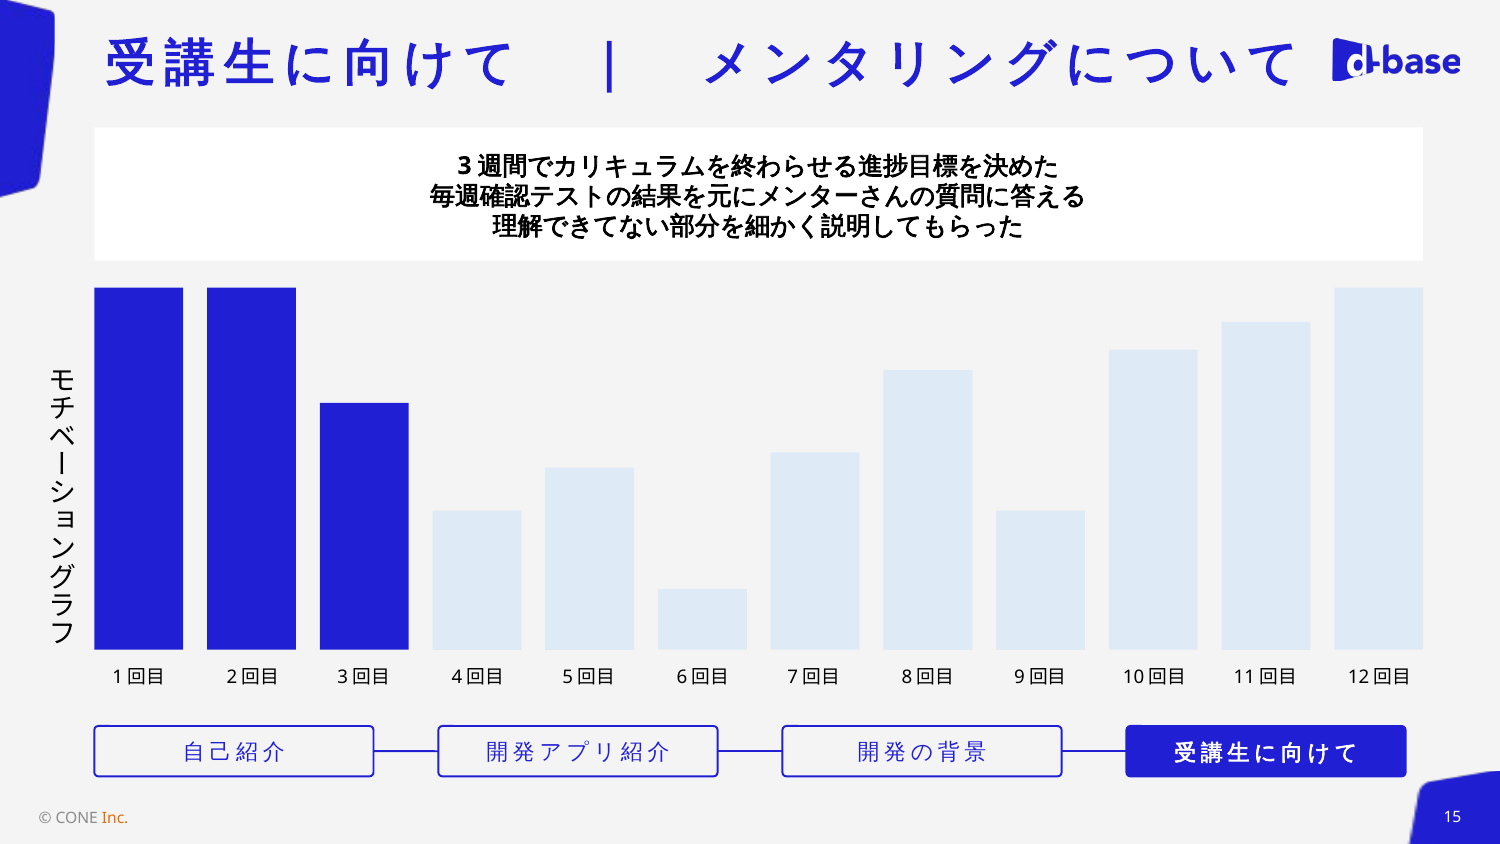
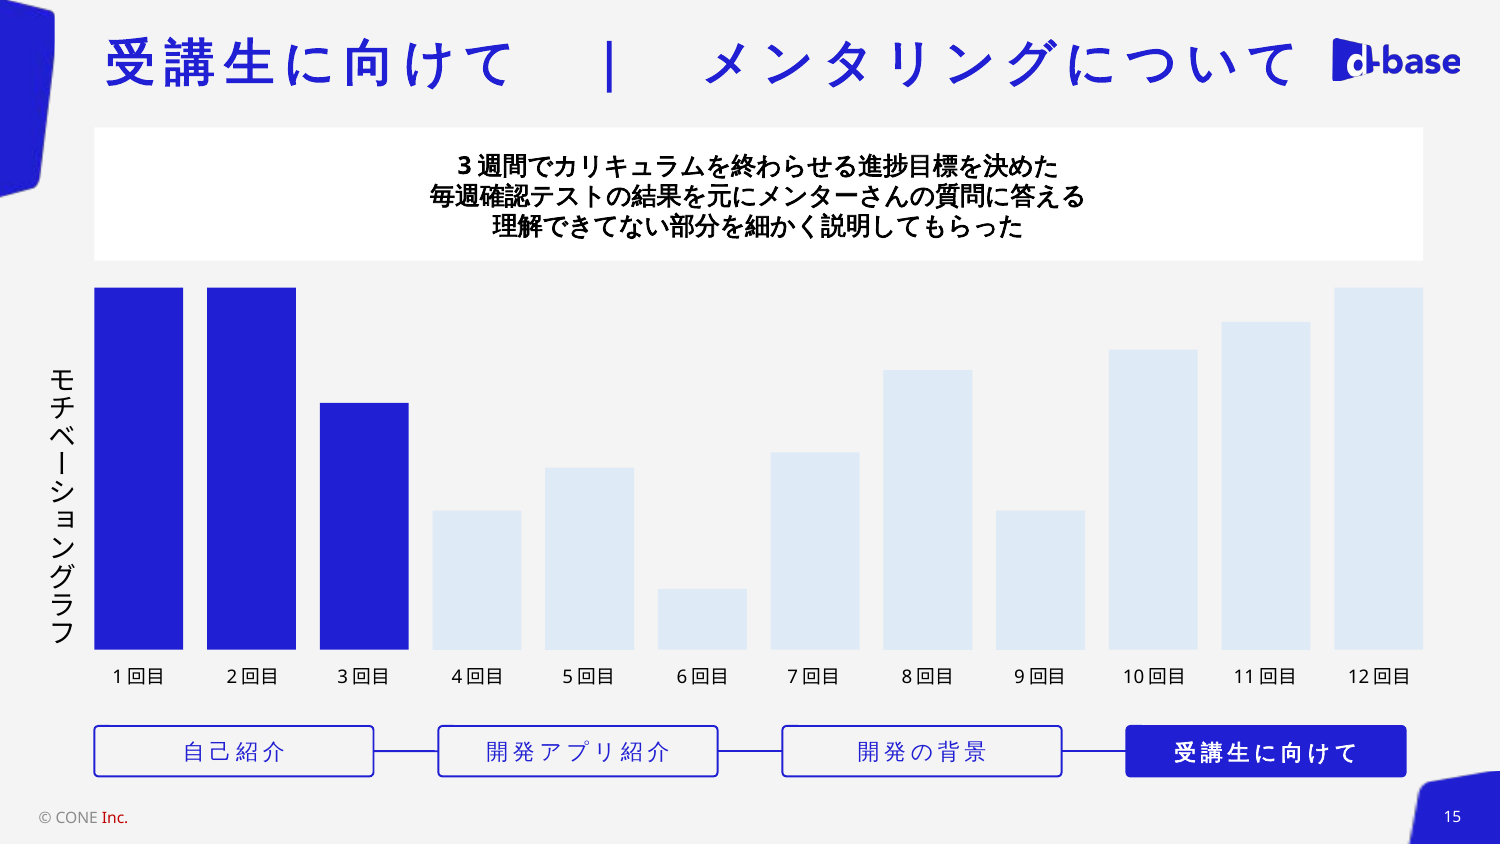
Inc colour: orange -> red (115, 818)
